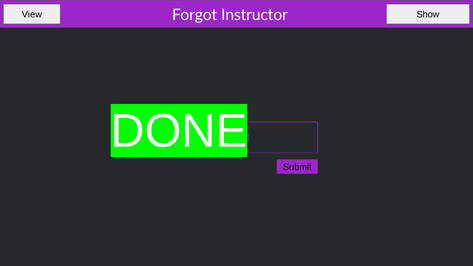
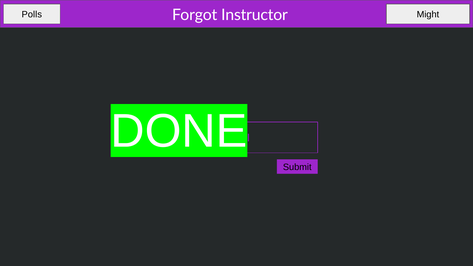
View: View -> Polls (32, 15)
Show: Show -> Might (428, 15)
